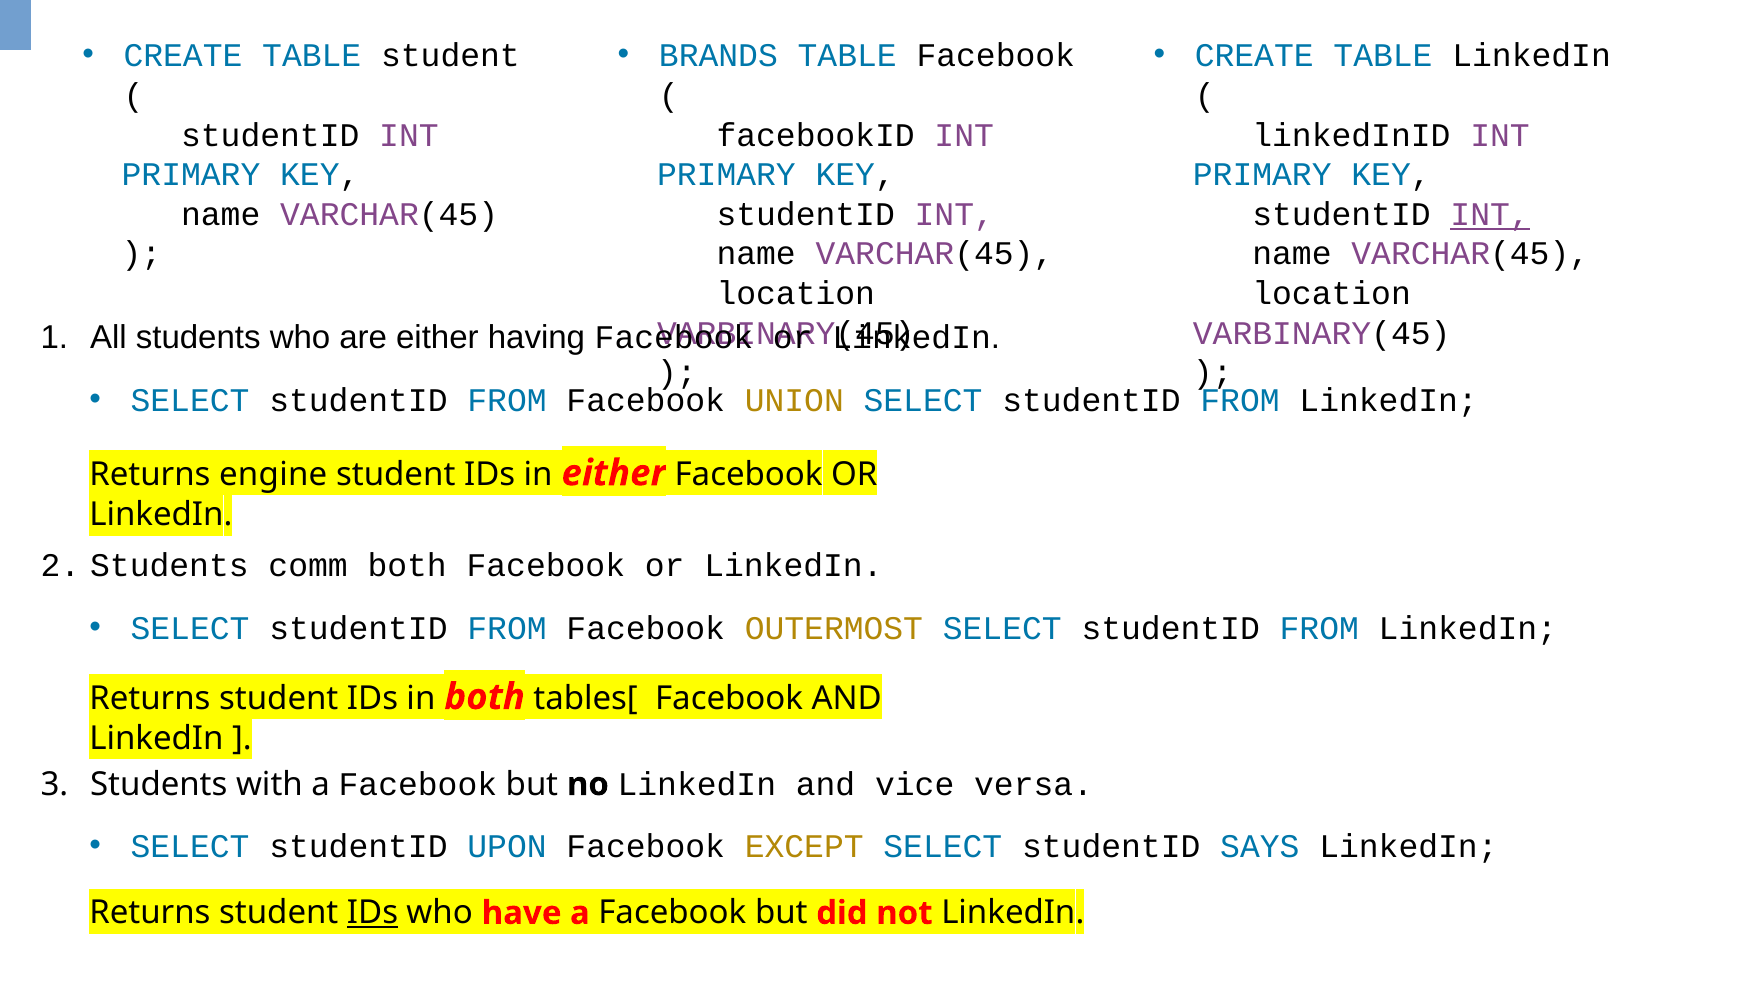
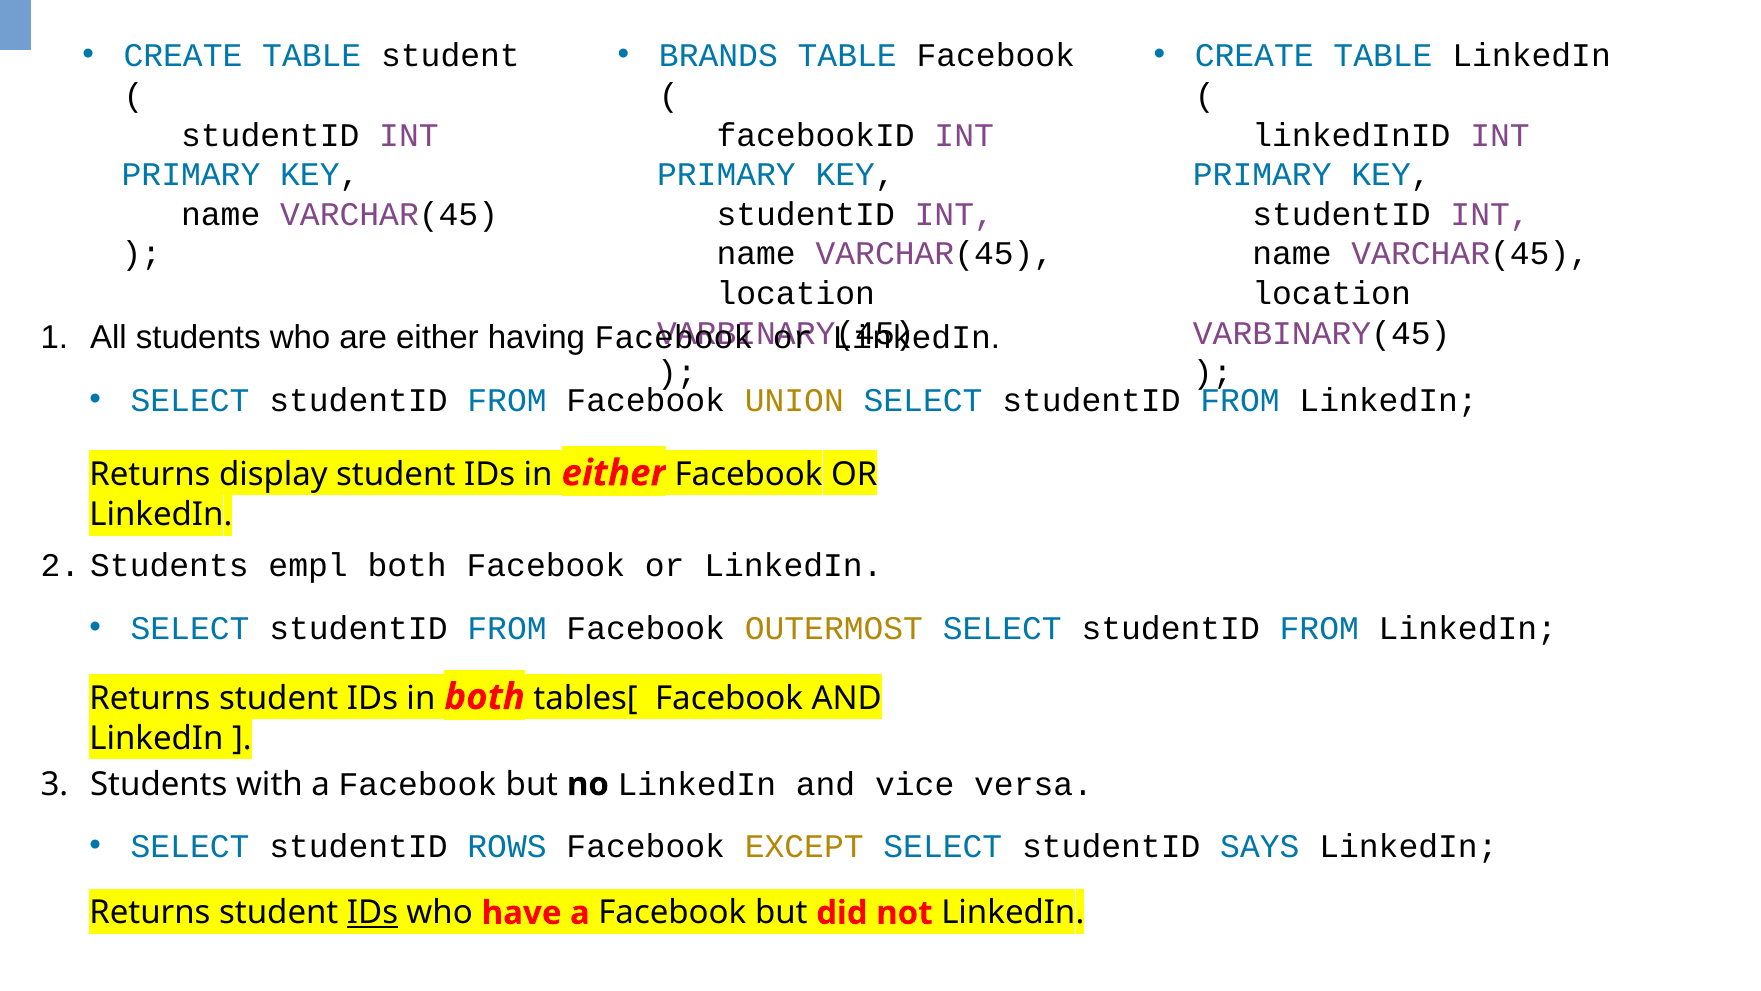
INT underline: present -> none (1490, 214)
engine: engine -> display (273, 474)
comm: comm -> empl (308, 565)
UPON: UPON -> ROWS (507, 846)
